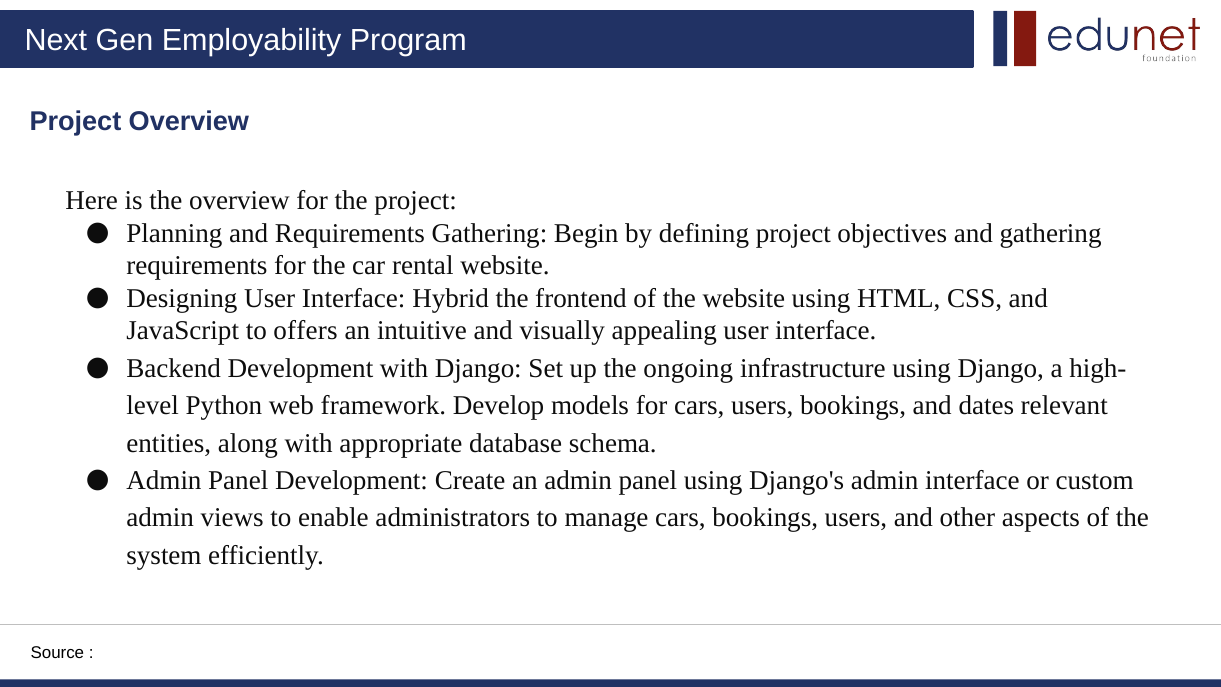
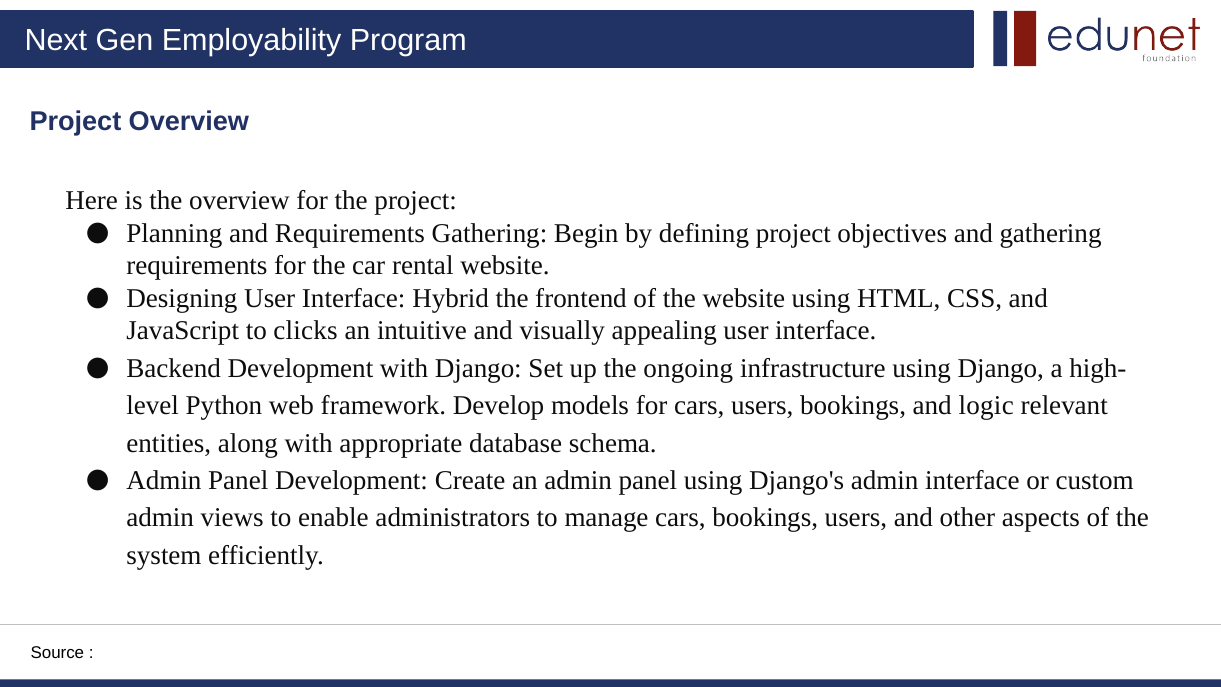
offers: offers -> clicks (306, 331)
dates: dates -> logic (986, 406)
